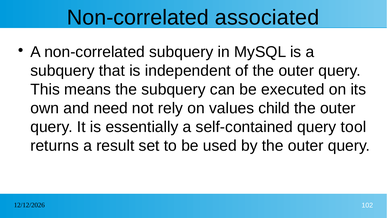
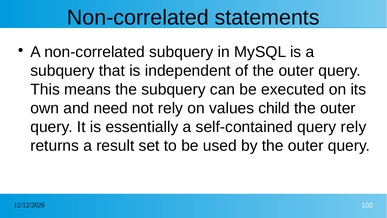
associated: associated -> statements (267, 18)
query tool: tool -> rely (354, 127)
